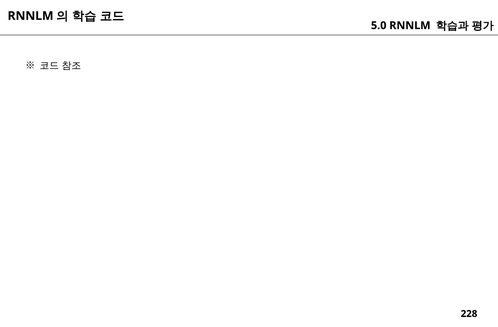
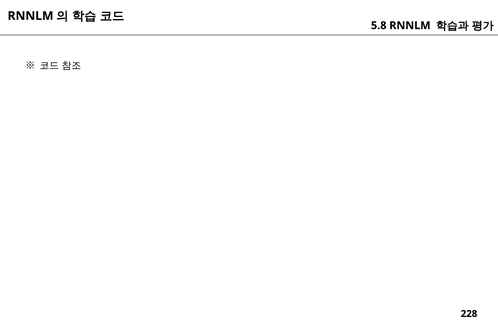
5.0: 5.0 -> 5.8 (379, 26)
